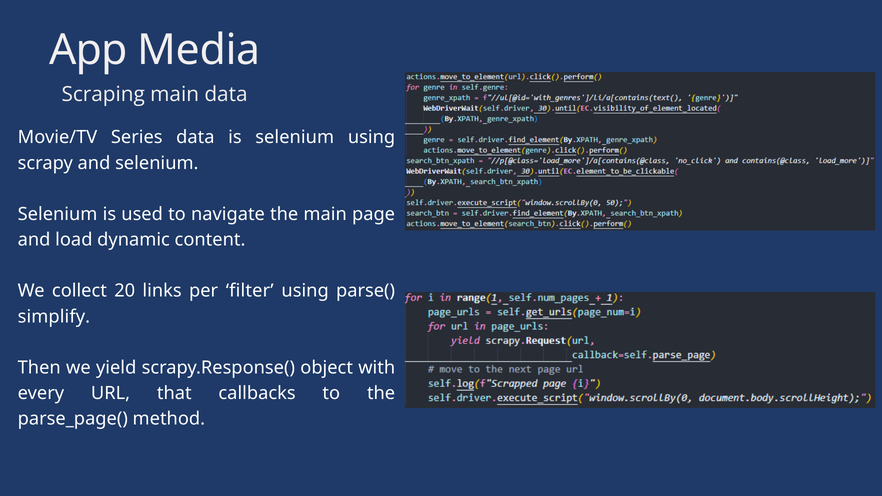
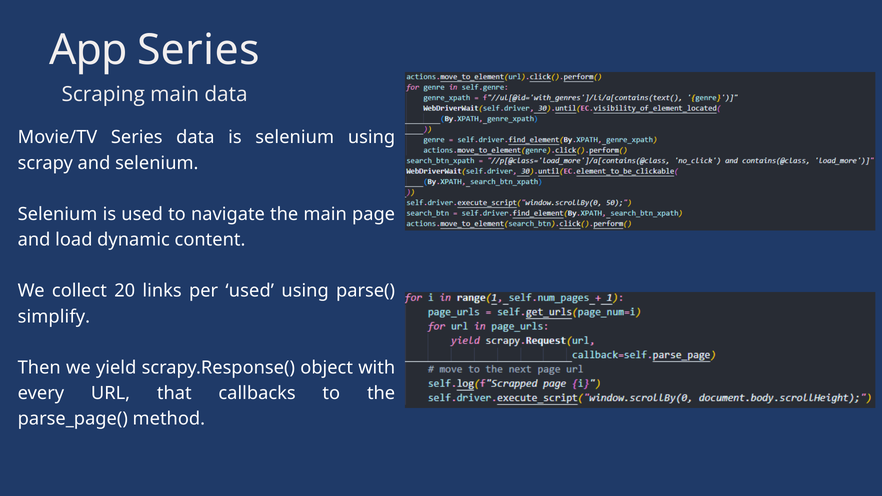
App Media: Media -> Series (198, 50)
per filter: filter -> used (250, 291)
